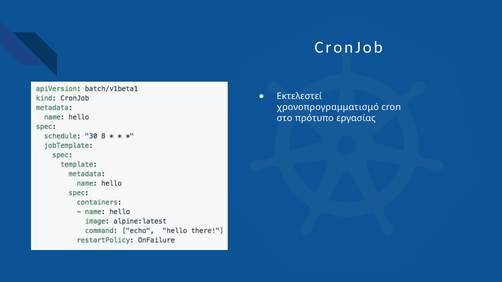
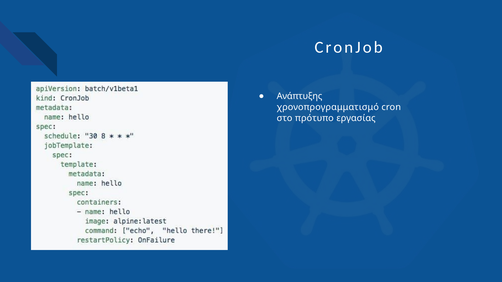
Εκτελεστεί: Εκτελεστεί -> Ανάπτυξης (299, 96)
